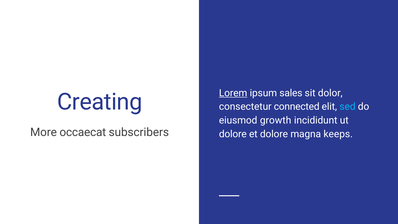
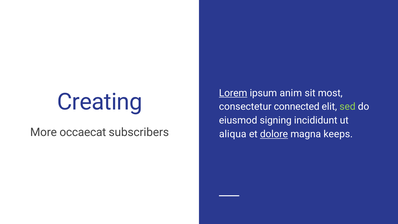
sales: sales -> anim (291, 93)
dolor: dolor -> most (330, 93)
sed colour: light blue -> light green (347, 107)
growth: growth -> signing (276, 120)
dolore: dolore -> aliqua (233, 134)
dolore underline: none -> present (274, 134)
